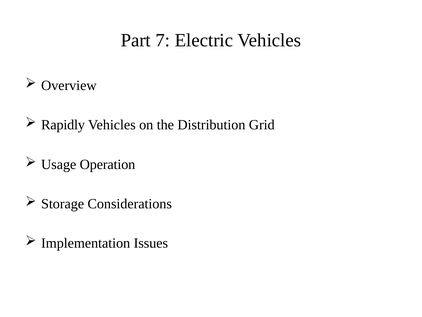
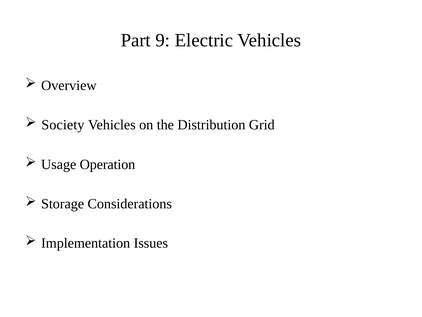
7: 7 -> 9 (163, 40)
Rapidly: Rapidly -> Society (63, 125)
